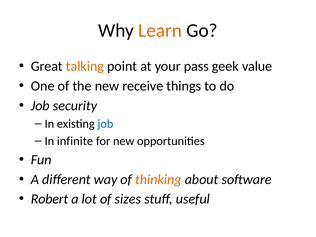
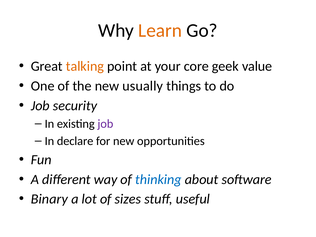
pass: pass -> core (196, 66)
receive: receive -> usually (143, 86)
job colour: blue -> purple (105, 124)
infinite: infinite -> declare (75, 141)
thinking colour: orange -> blue (158, 179)
Robert: Robert -> Binary (49, 199)
